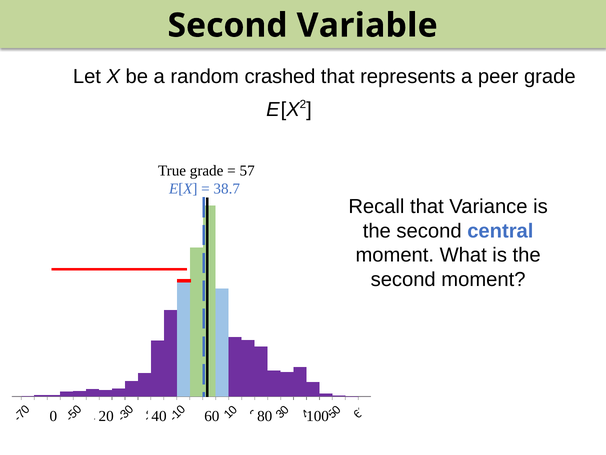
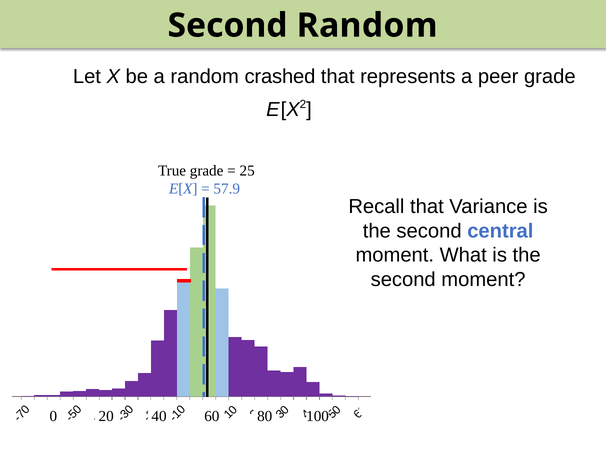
Second Variable: Variable -> Random (367, 25)
57: 57 -> 25 (247, 171)
38.7: 38.7 -> 57.9 (227, 189)
